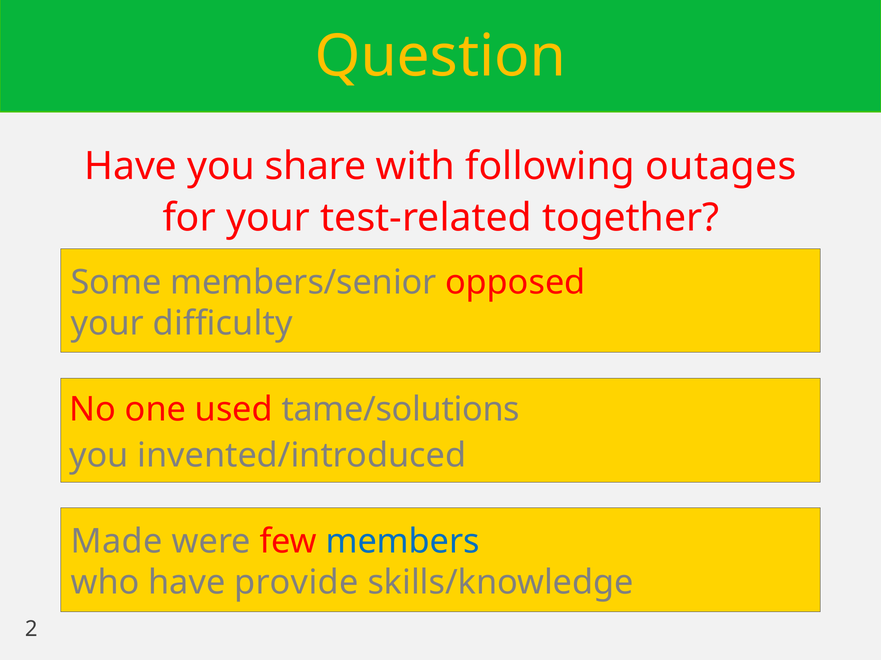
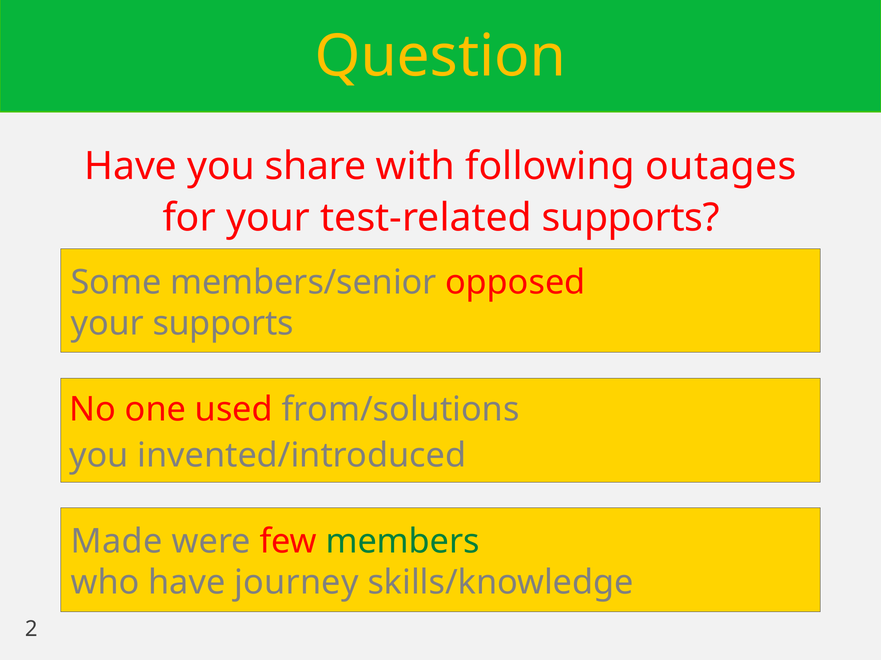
test-related together: together -> supports (631, 218)
your difficulty: difficulty -> supports (223, 324)
tame/solutions: tame/solutions -> from/solutions (401, 410)
members colour: blue -> green (403, 542)
provide: provide -> journey (296, 583)
